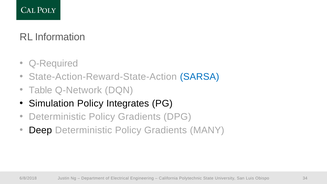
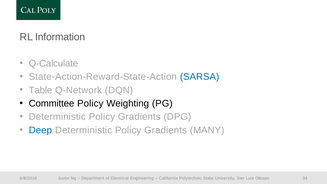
Q-Required: Q-Required -> Q-Calculate (53, 63)
Simulation: Simulation -> Committee (52, 103)
Integrates: Integrates -> Weighting (128, 103)
Deep colour: black -> blue (40, 130)
